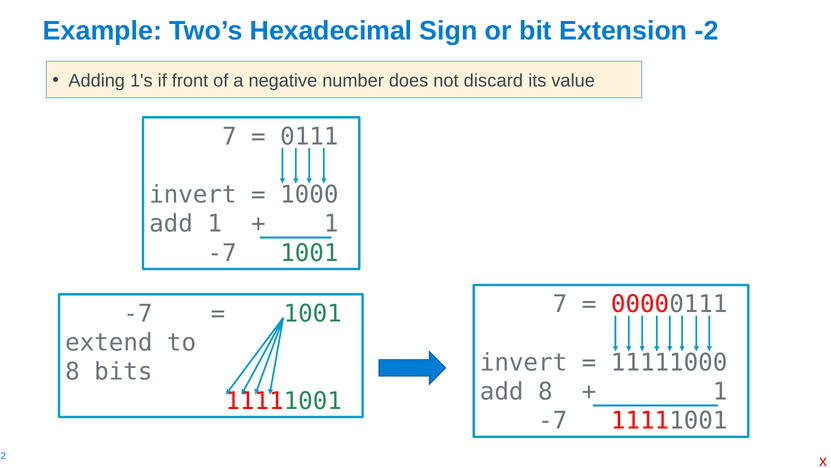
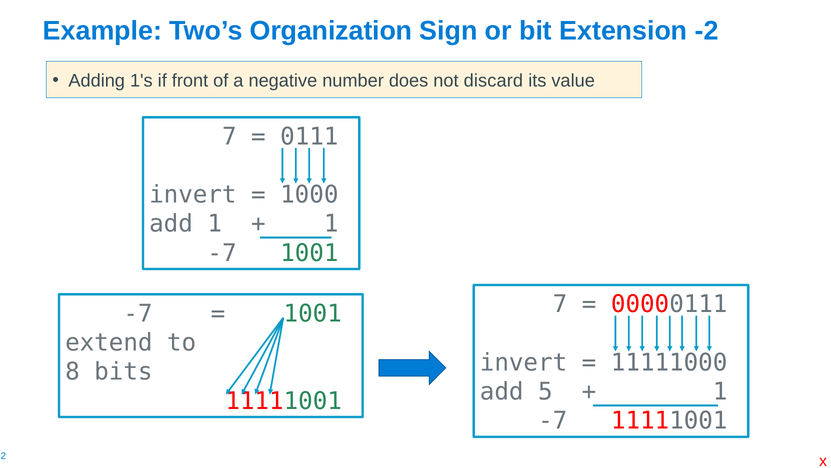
Hexadecimal: Hexadecimal -> Organization (331, 31)
add 8: 8 -> 5 (545, 391)
